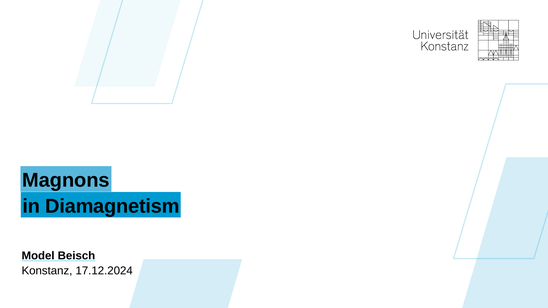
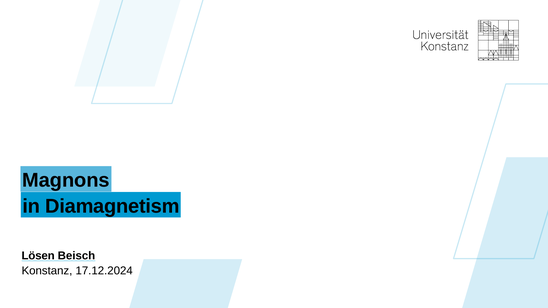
Model: Model -> Lösen (38, 256)
